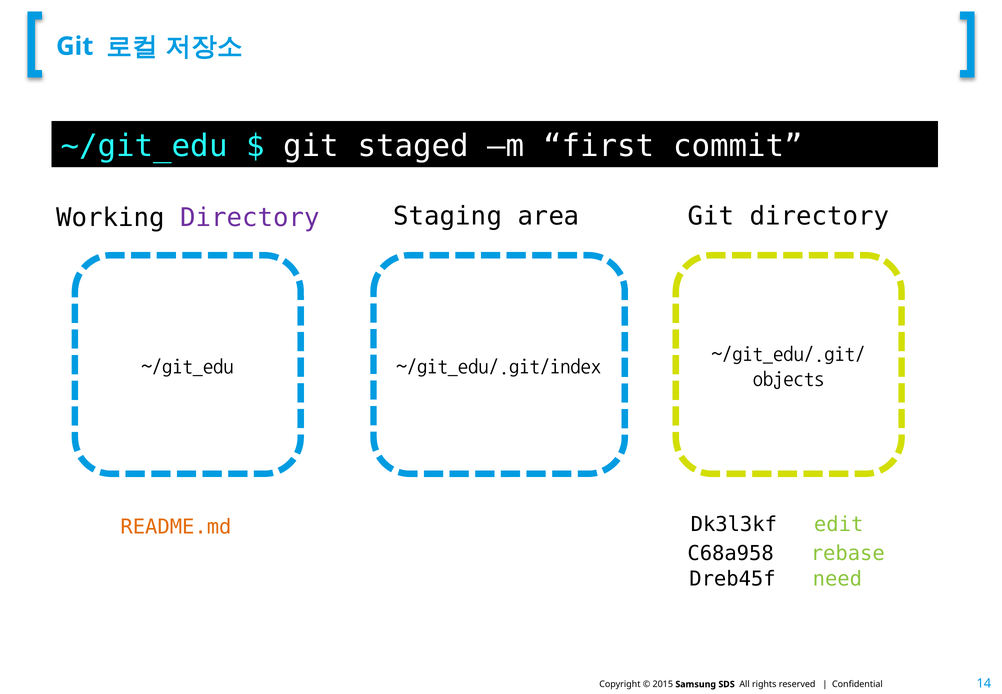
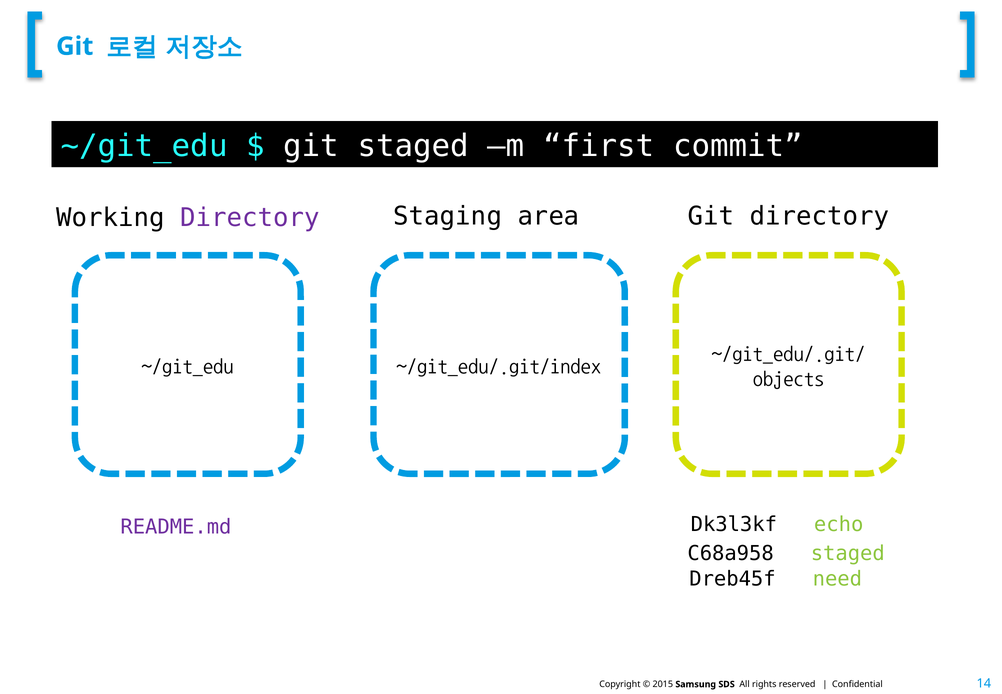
README.md colour: orange -> purple (176, 527)
edit: edit -> echo (839, 524)
C68a958 rebase: rebase -> staged (848, 553)
